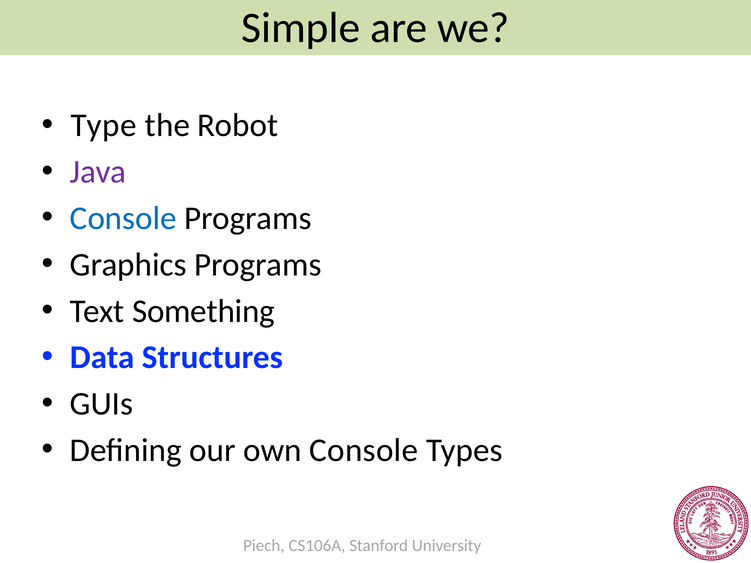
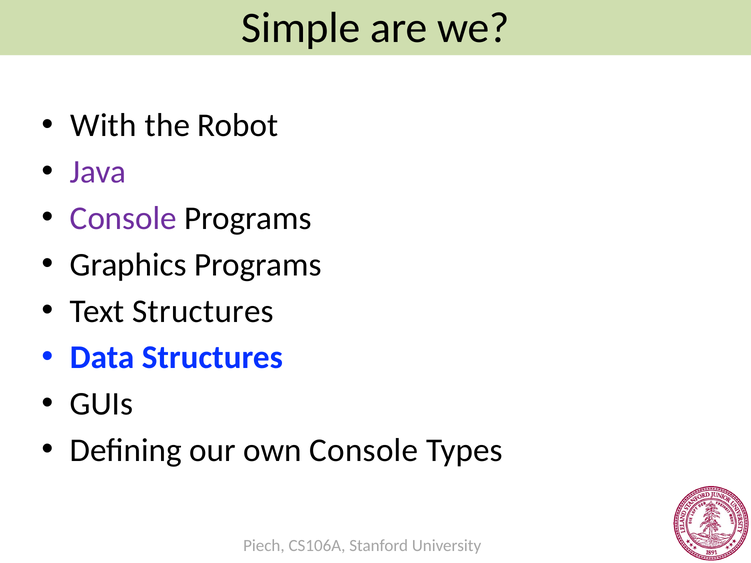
Type: Type -> With (104, 126)
Console colour: blue -> purple (123, 218)
Text Something: Something -> Structures (203, 311)
